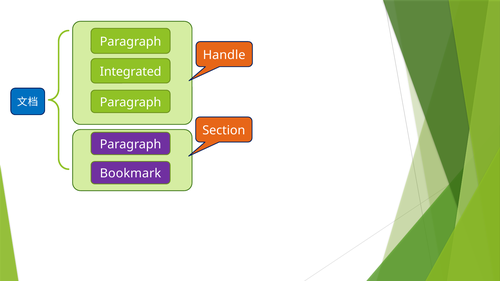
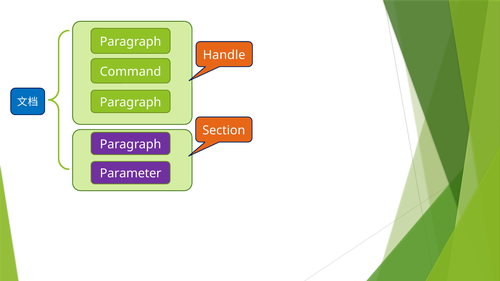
Integrated: Integrated -> Command (131, 72)
Bookmark: Bookmark -> Parameter (131, 174)
